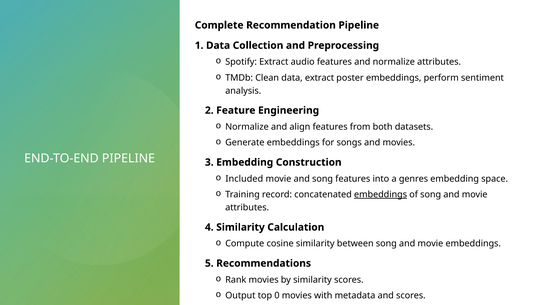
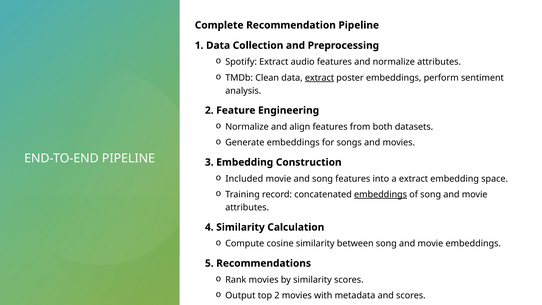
extract underline: none -> present (320, 78)
a genres: genres -> extract (414, 179)
top 0: 0 -> 2 (277, 295)
